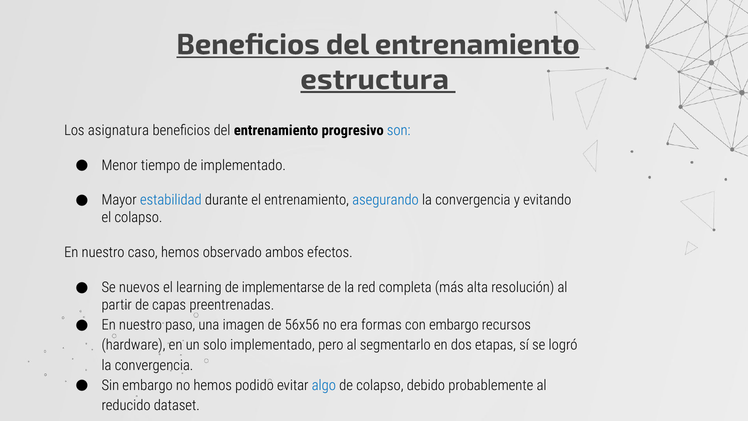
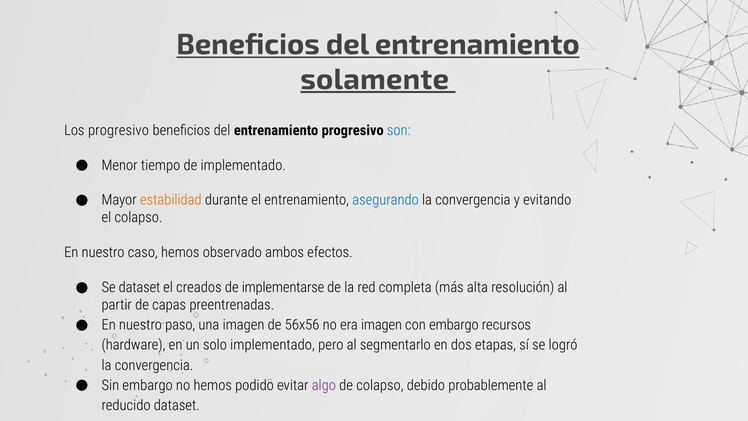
estructura: estructura -> solamente (375, 79)
Los asignatura: asignatura -> progresivo (118, 130)
estabilidad colour: blue -> orange (171, 200)
Se nuevos: nuevos -> dataset (139, 287)
learning: learning -> creados (199, 287)
era formas: formas -> imagen (382, 325)
algo colour: blue -> purple (324, 385)
